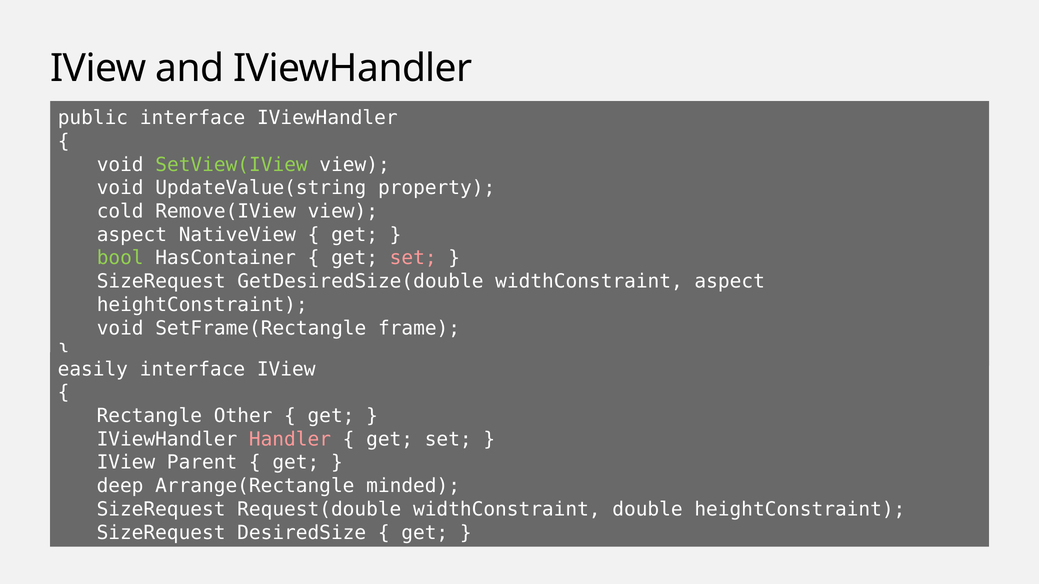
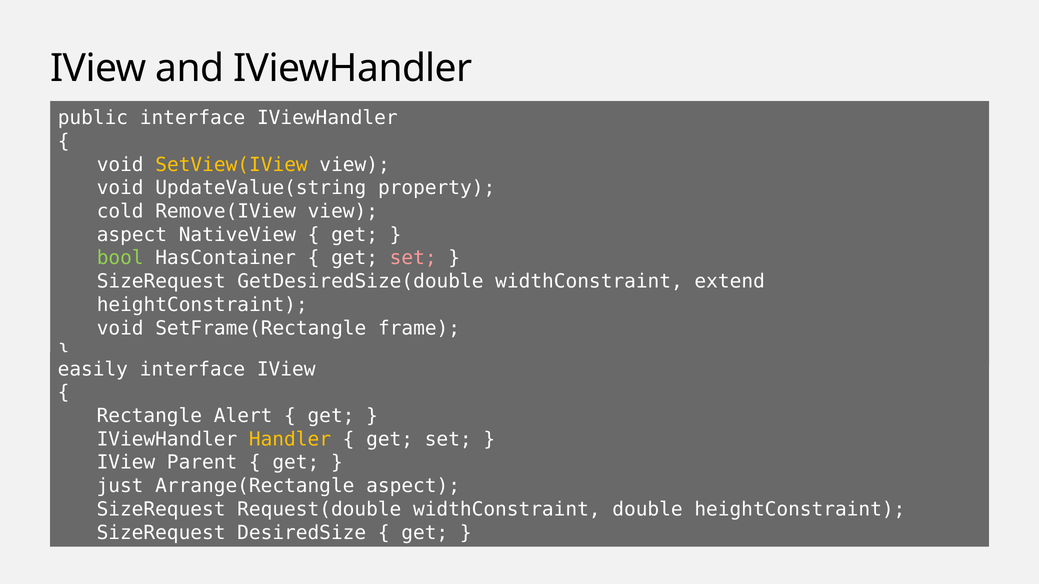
SetView(IView colour: light green -> yellow (232, 165)
widthConstraint aspect: aspect -> extend (730, 282)
Other: Other -> Alert (243, 416)
Handler colour: pink -> yellow (290, 439)
deep: deep -> just (120, 486)
Arrange(Rectangle minded: minded -> aspect (413, 486)
